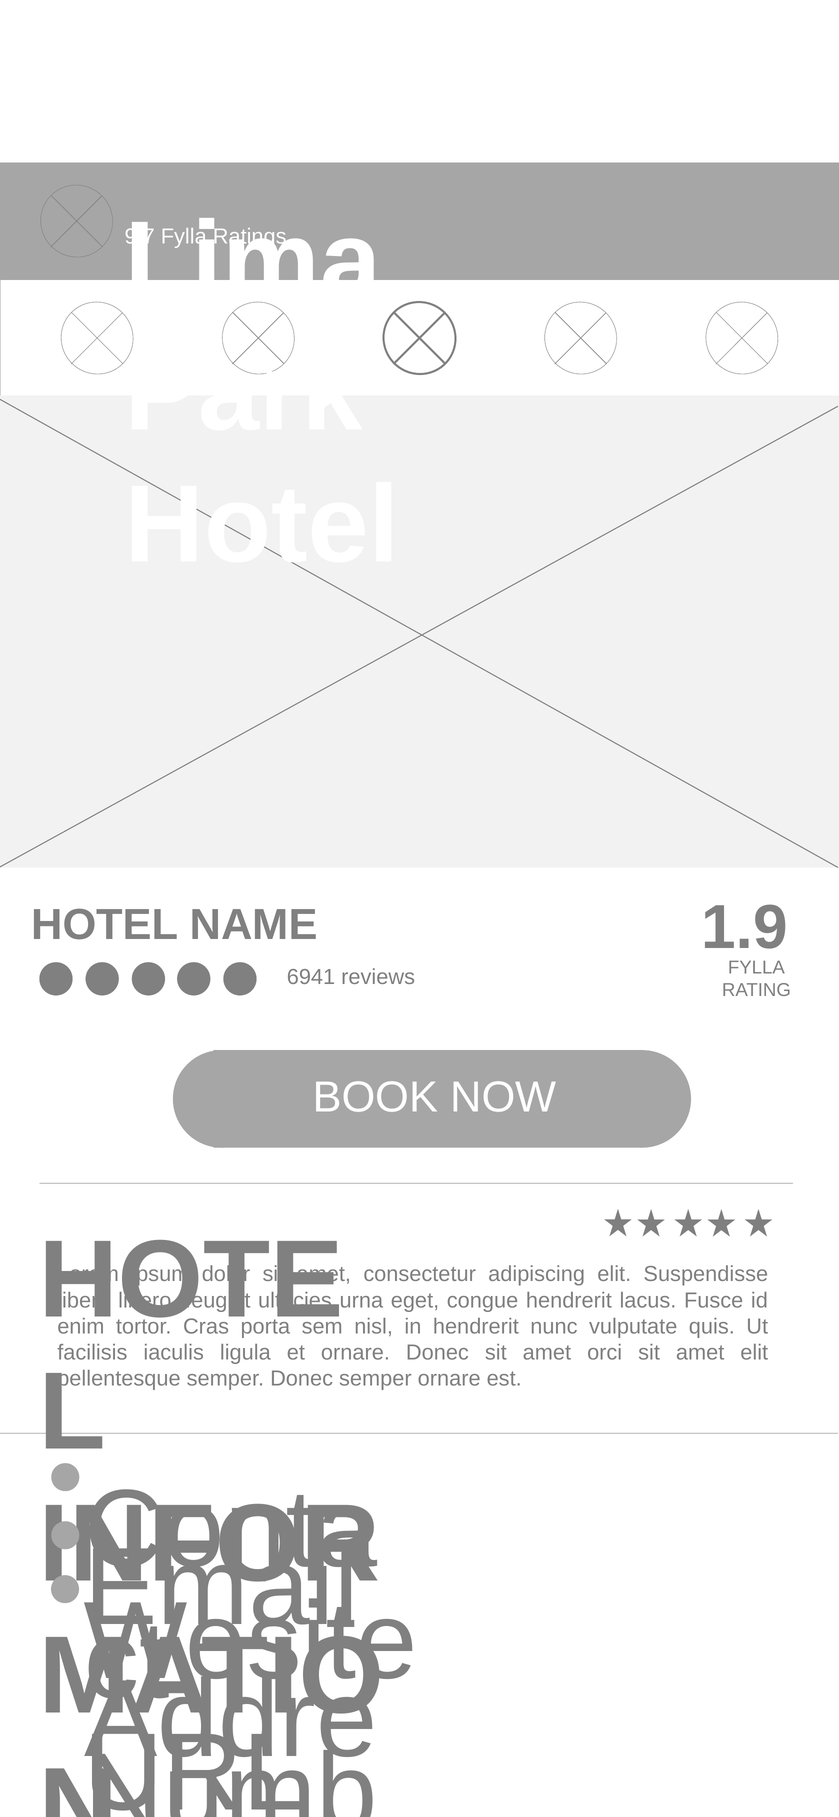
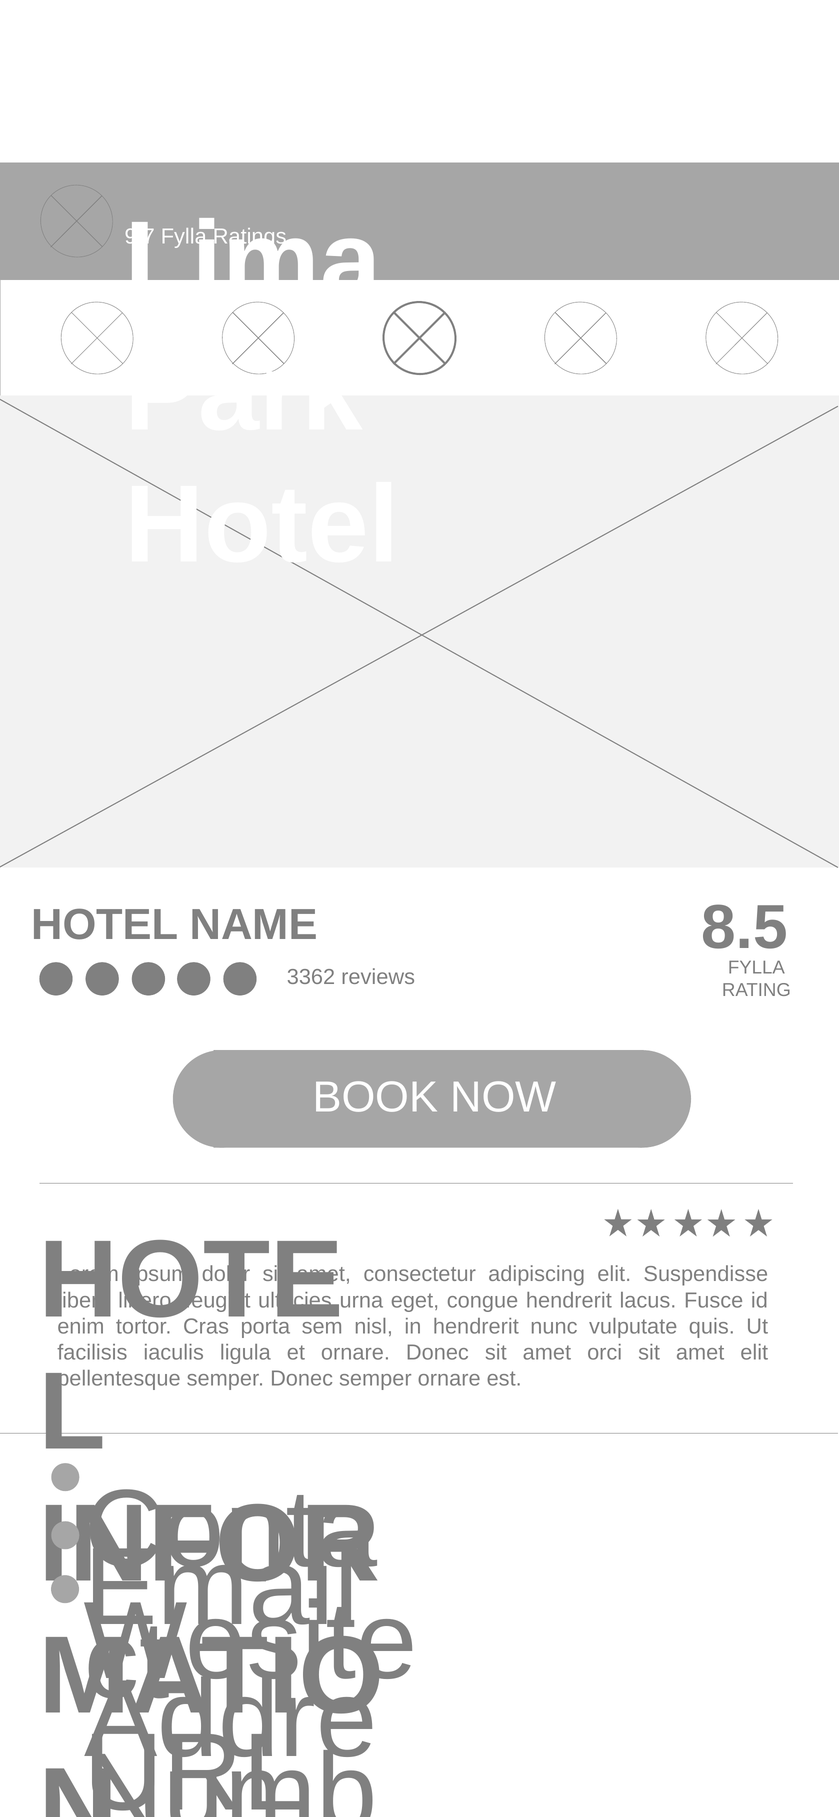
1.9: 1.9 -> 8.5 (745, 927)
6941: 6941 -> 3362 (311, 977)
